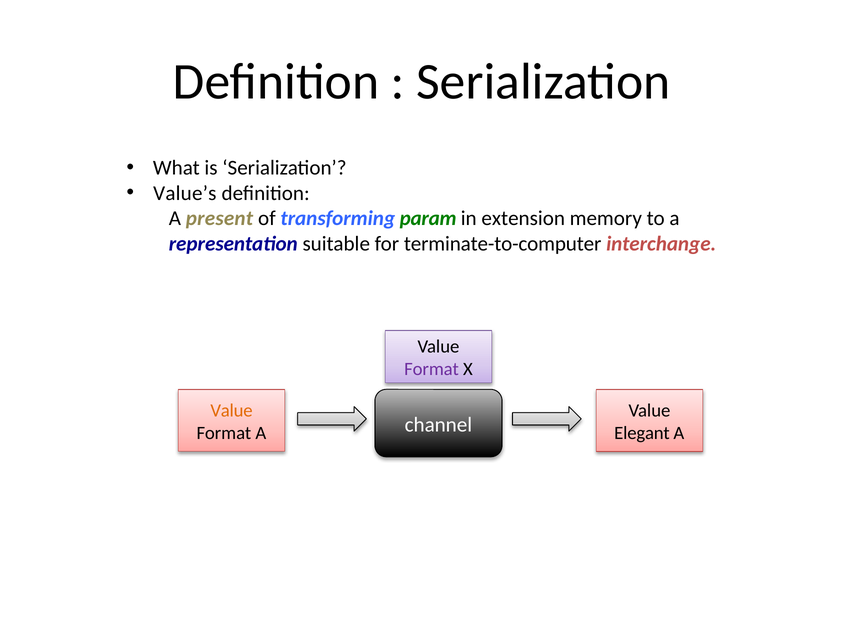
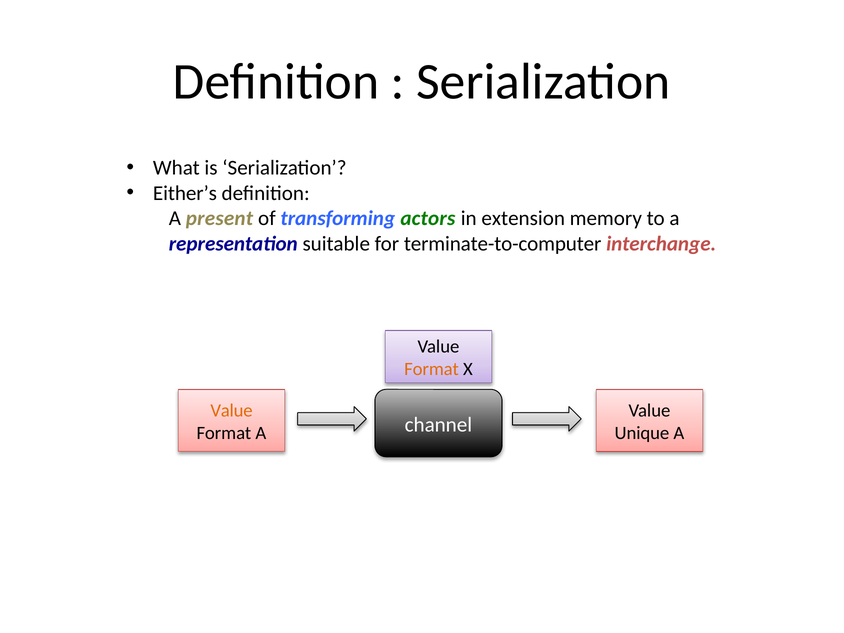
Value’s: Value’s -> Either’s (185, 193)
param: param -> actors (428, 218)
Format colour: purple -> orange (432, 369)
Elegant: Elegant -> Unique (642, 433)
